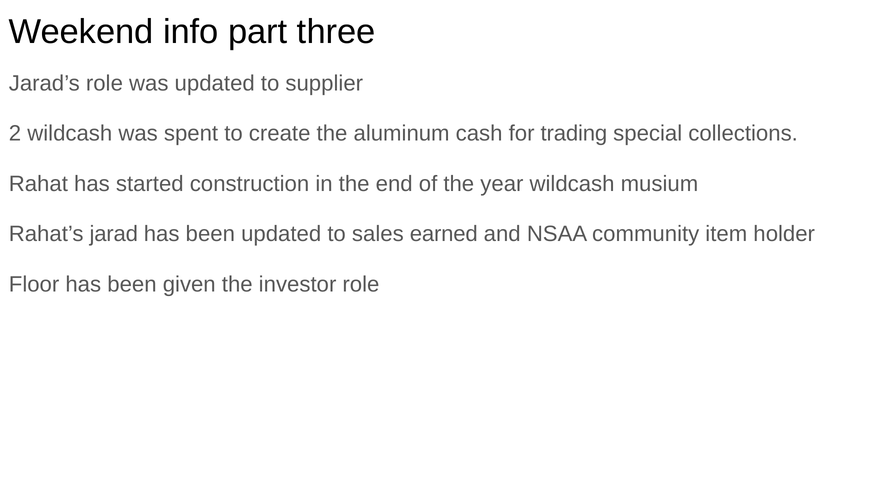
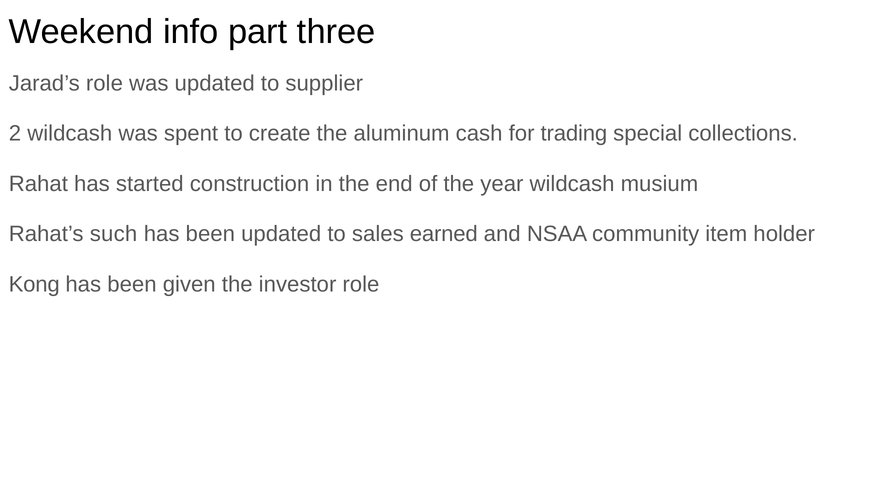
jarad: jarad -> such (114, 234)
Floor: Floor -> Kong (34, 284)
